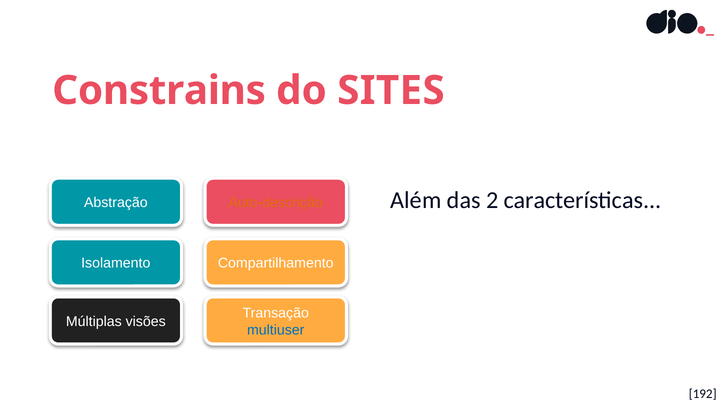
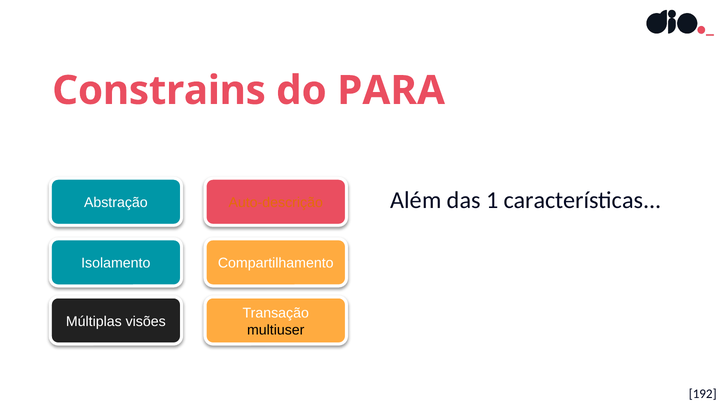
SITES: SITES -> PARA (391, 91)
2: 2 -> 1 (492, 200)
multiuser colour: blue -> black (276, 330)
